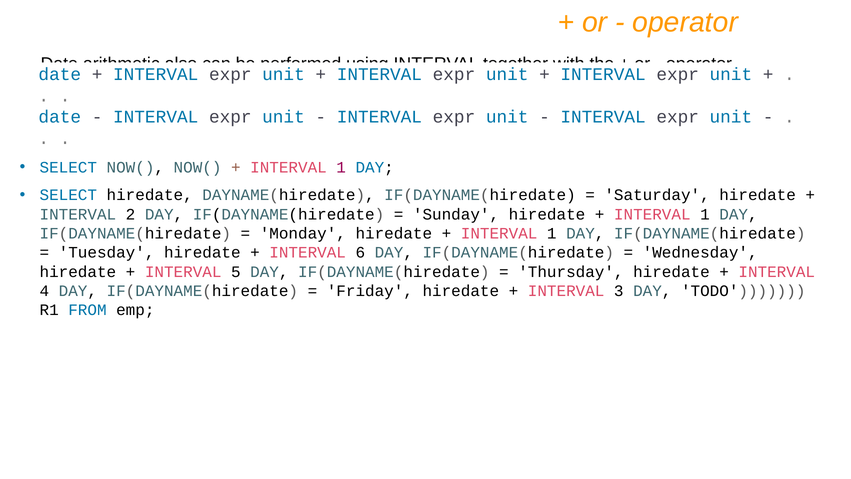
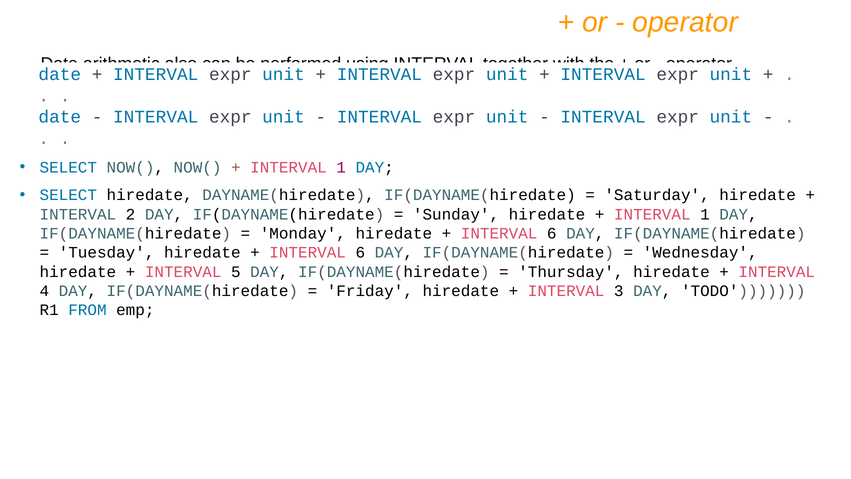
1: 1 -> 6 (552, 233)
